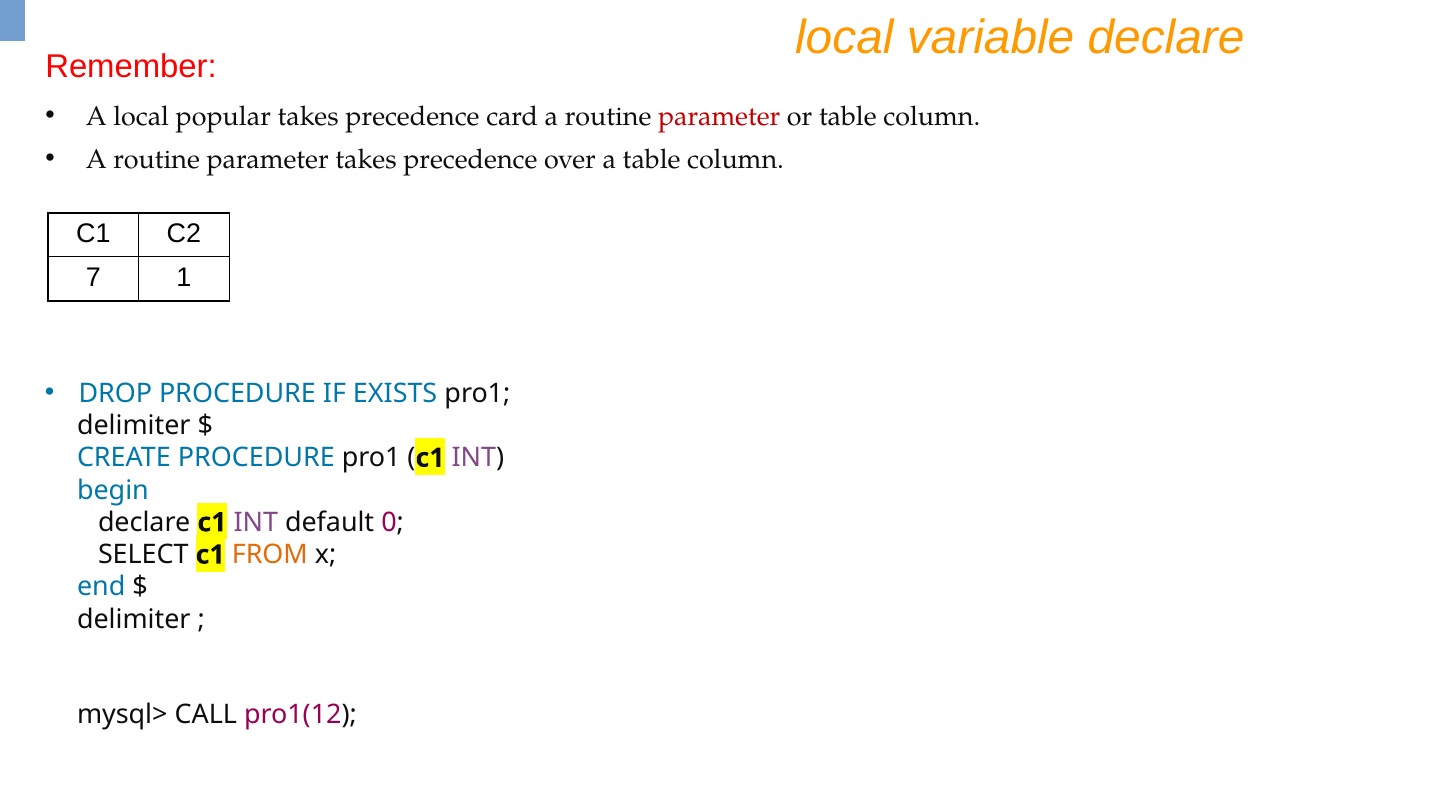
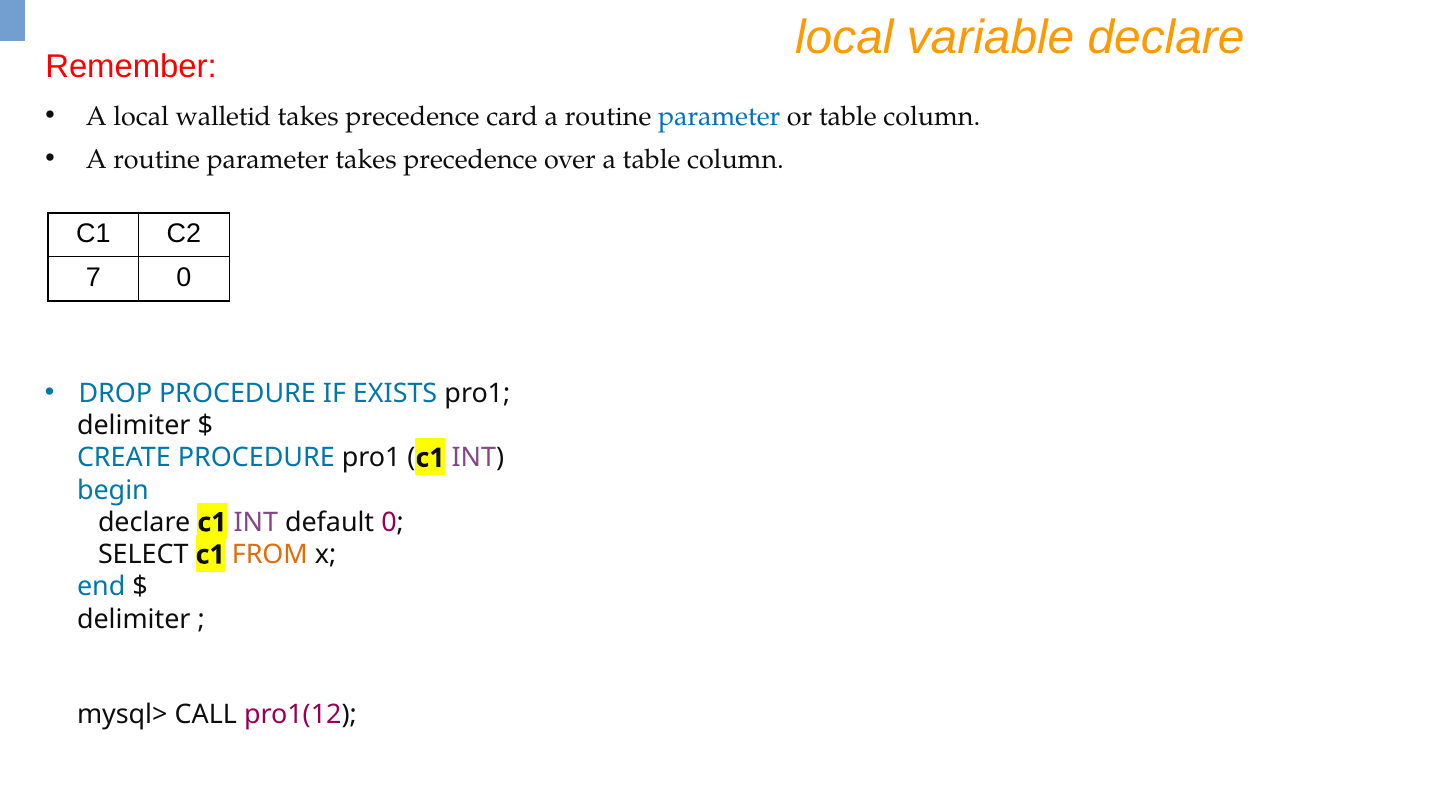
popular: popular -> walletid (223, 116)
parameter colour: red -> blue (719, 116)
7 1: 1 -> 0 (184, 278)
